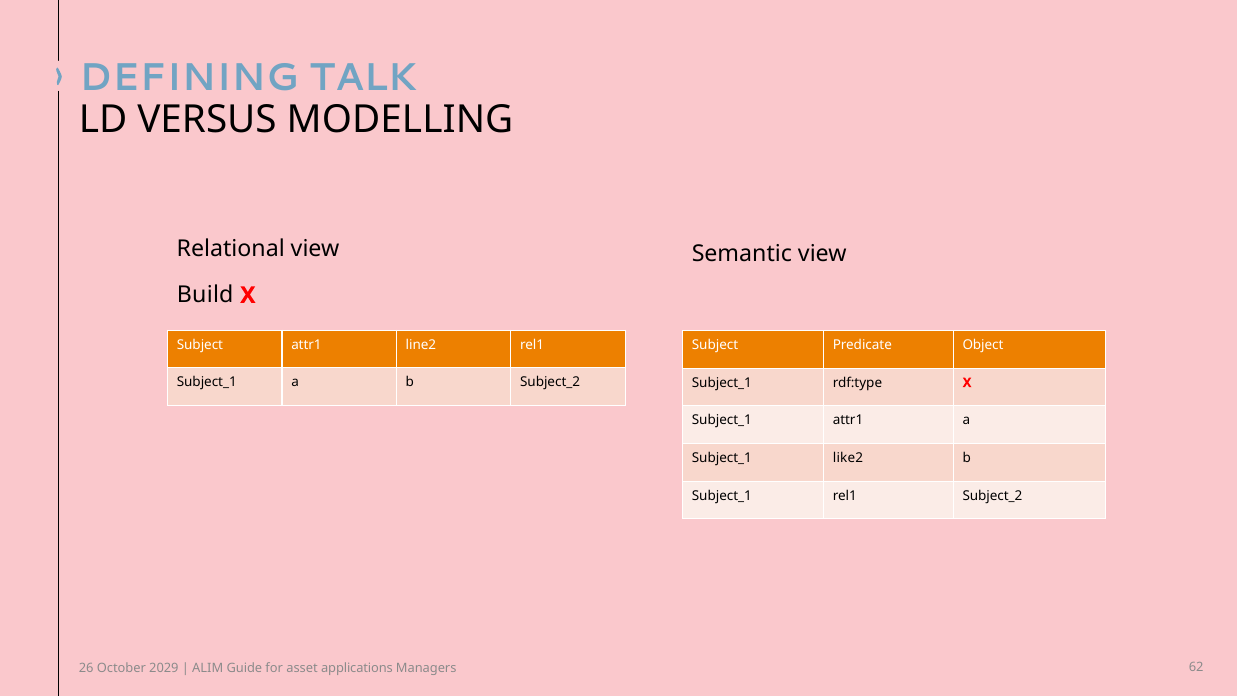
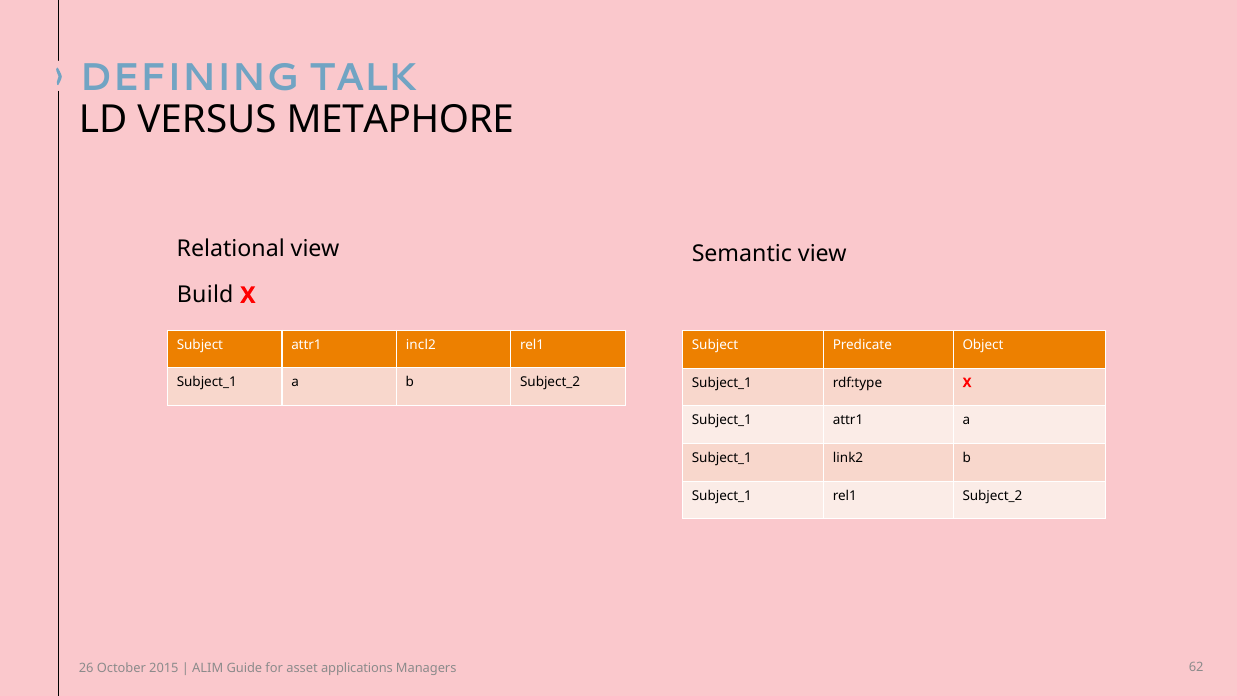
MODELLING: MODELLING -> METAPHORE (400, 120)
line2: line2 -> incl2 (421, 345)
like2: like2 -> link2 (848, 458)
2029: 2029 -> 2015 (164, 668)
